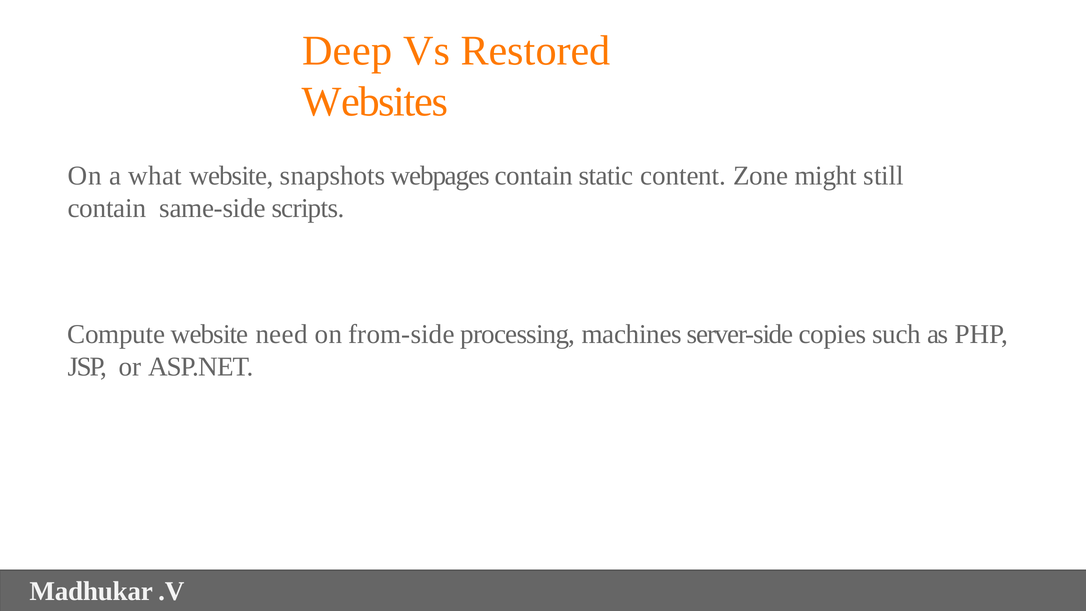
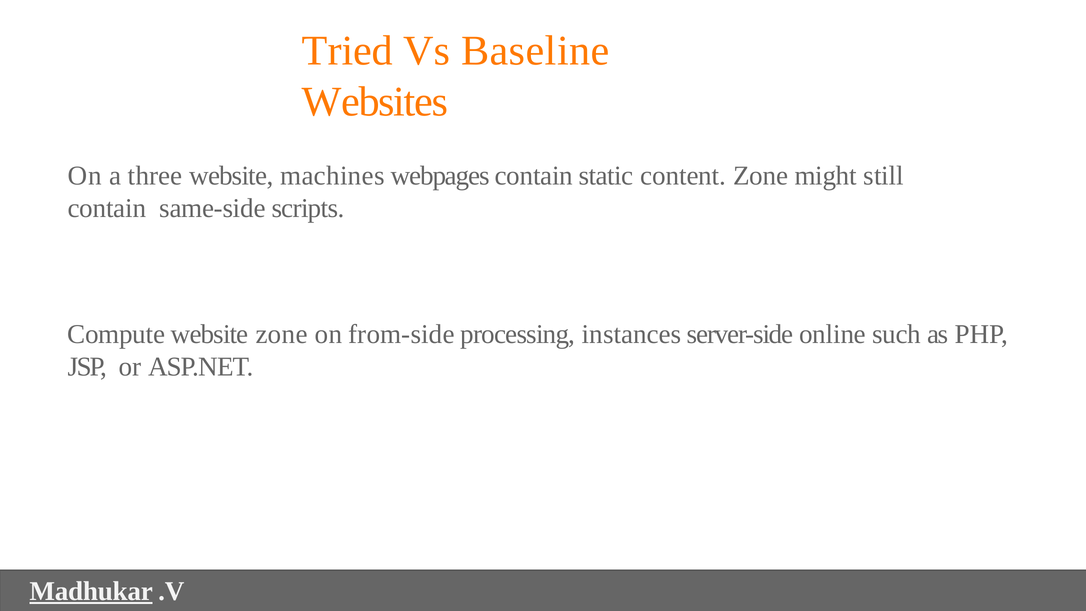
Deep: Deep -> Tried (347, 51)
Restored: Restored -> Baseline (535, 51)
what: what -> three (155, 176)
snapshots: snapshots -> machines (332, 176)
website need: need -> zone (282, 334)
machines: machines -> instances (632, 334)
copies: copies -> online (833, 334)
Madhukar underline: none -> present (91, 591)
